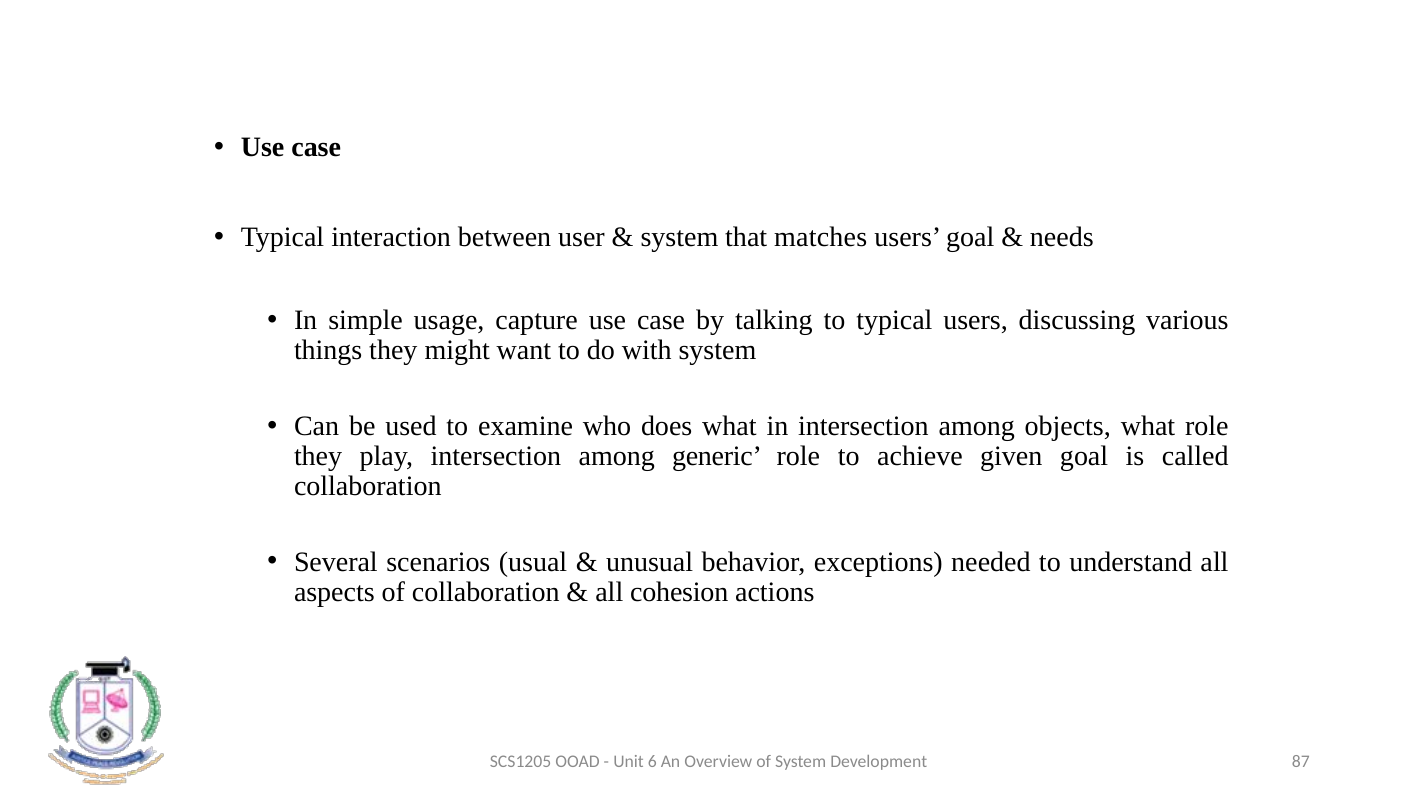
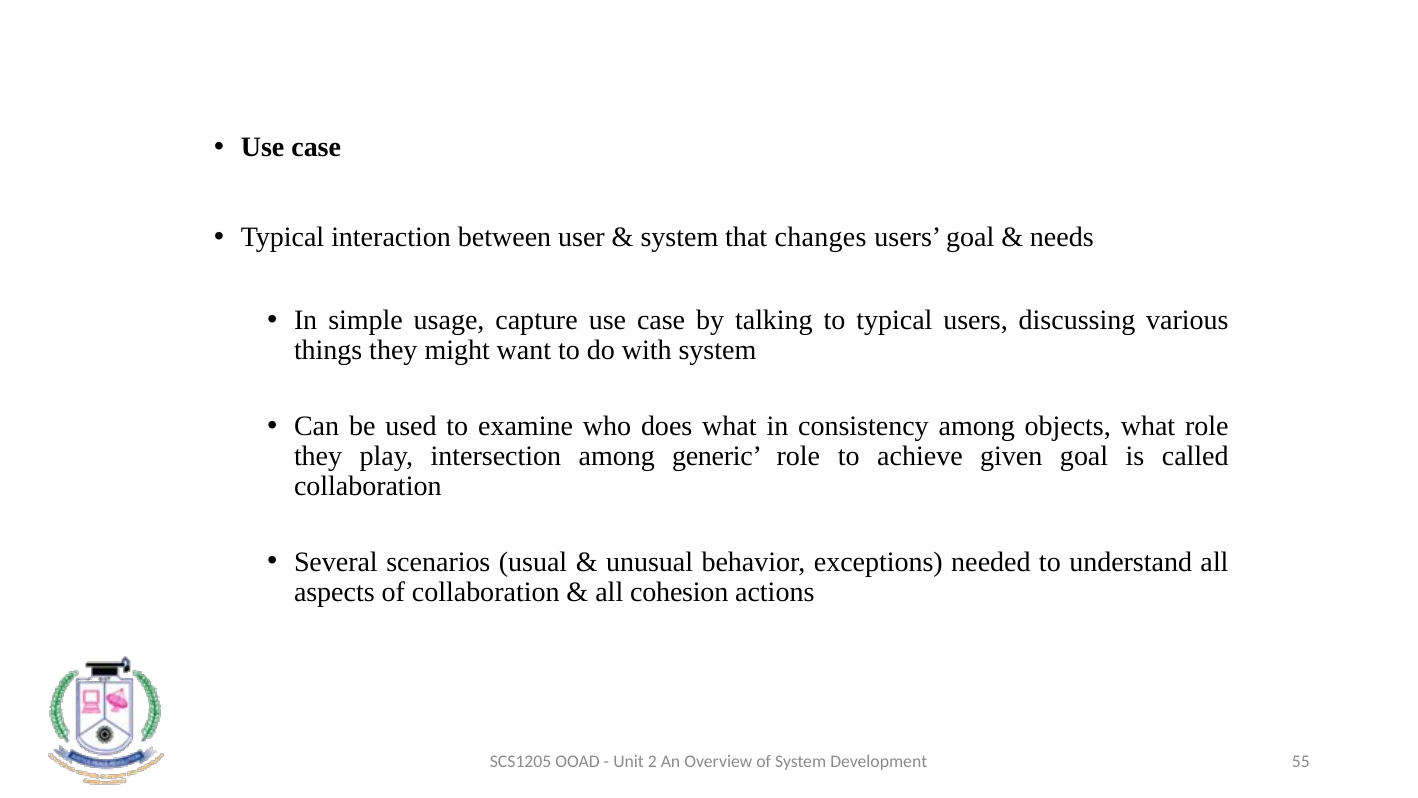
matches: matches -> changes (821, 238)
in intersection: intersection -> consistency (863, 426)
6: 6 -> 2 (652, 762)
87: 87 -> 55 (1301, 762)
